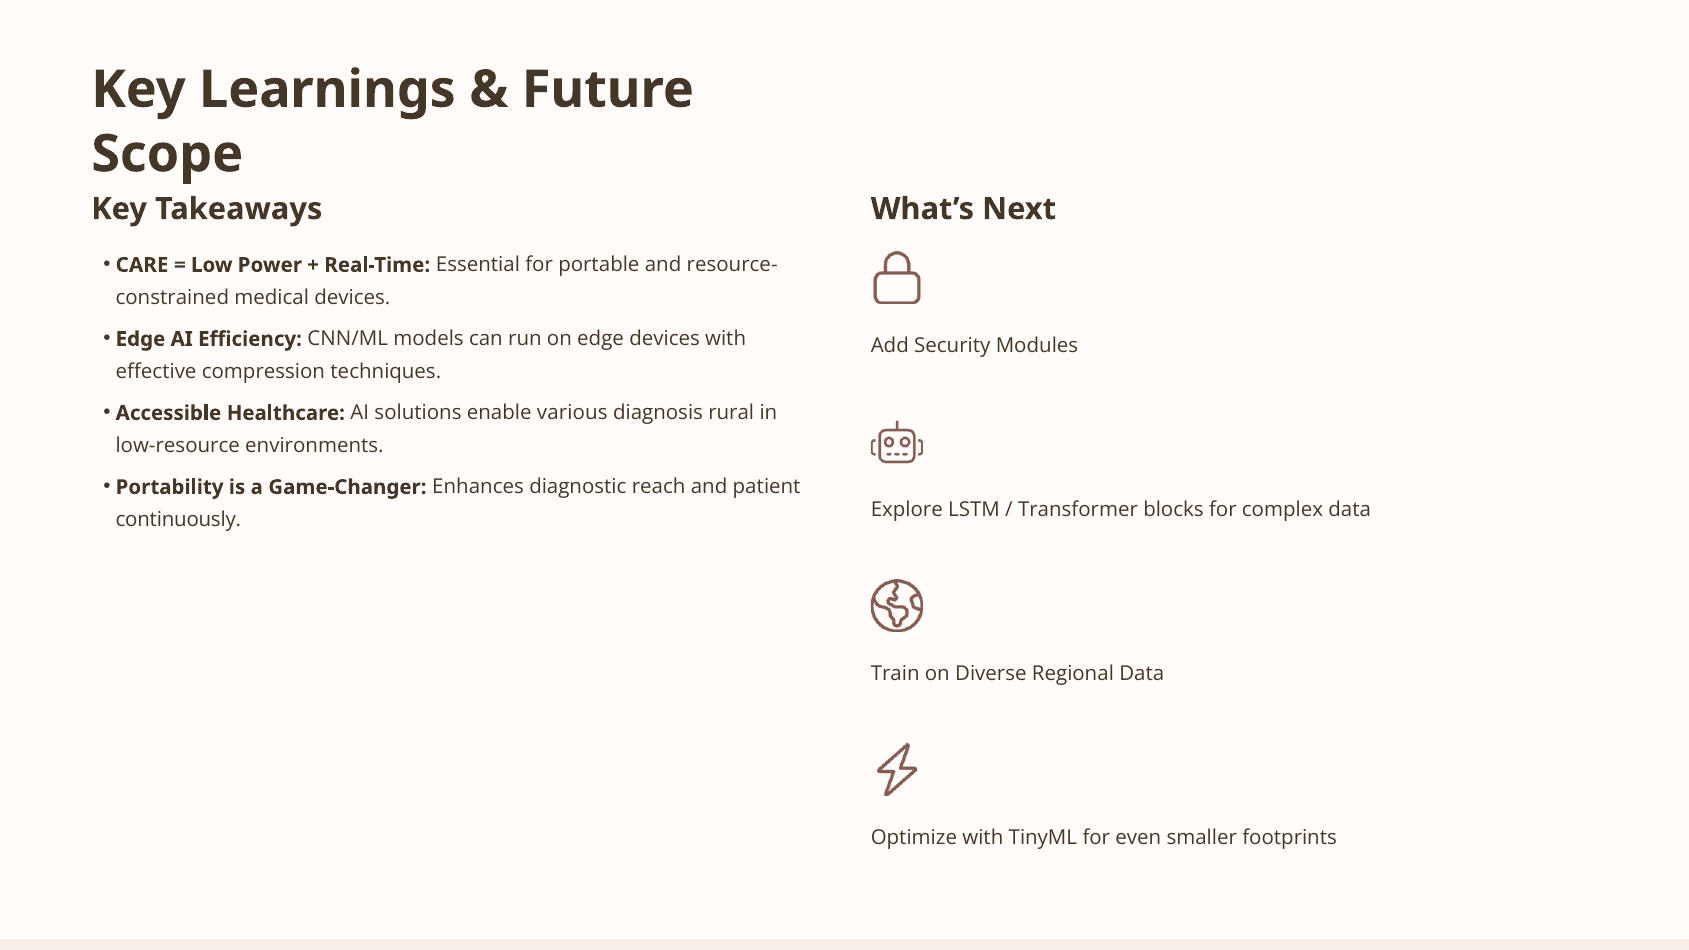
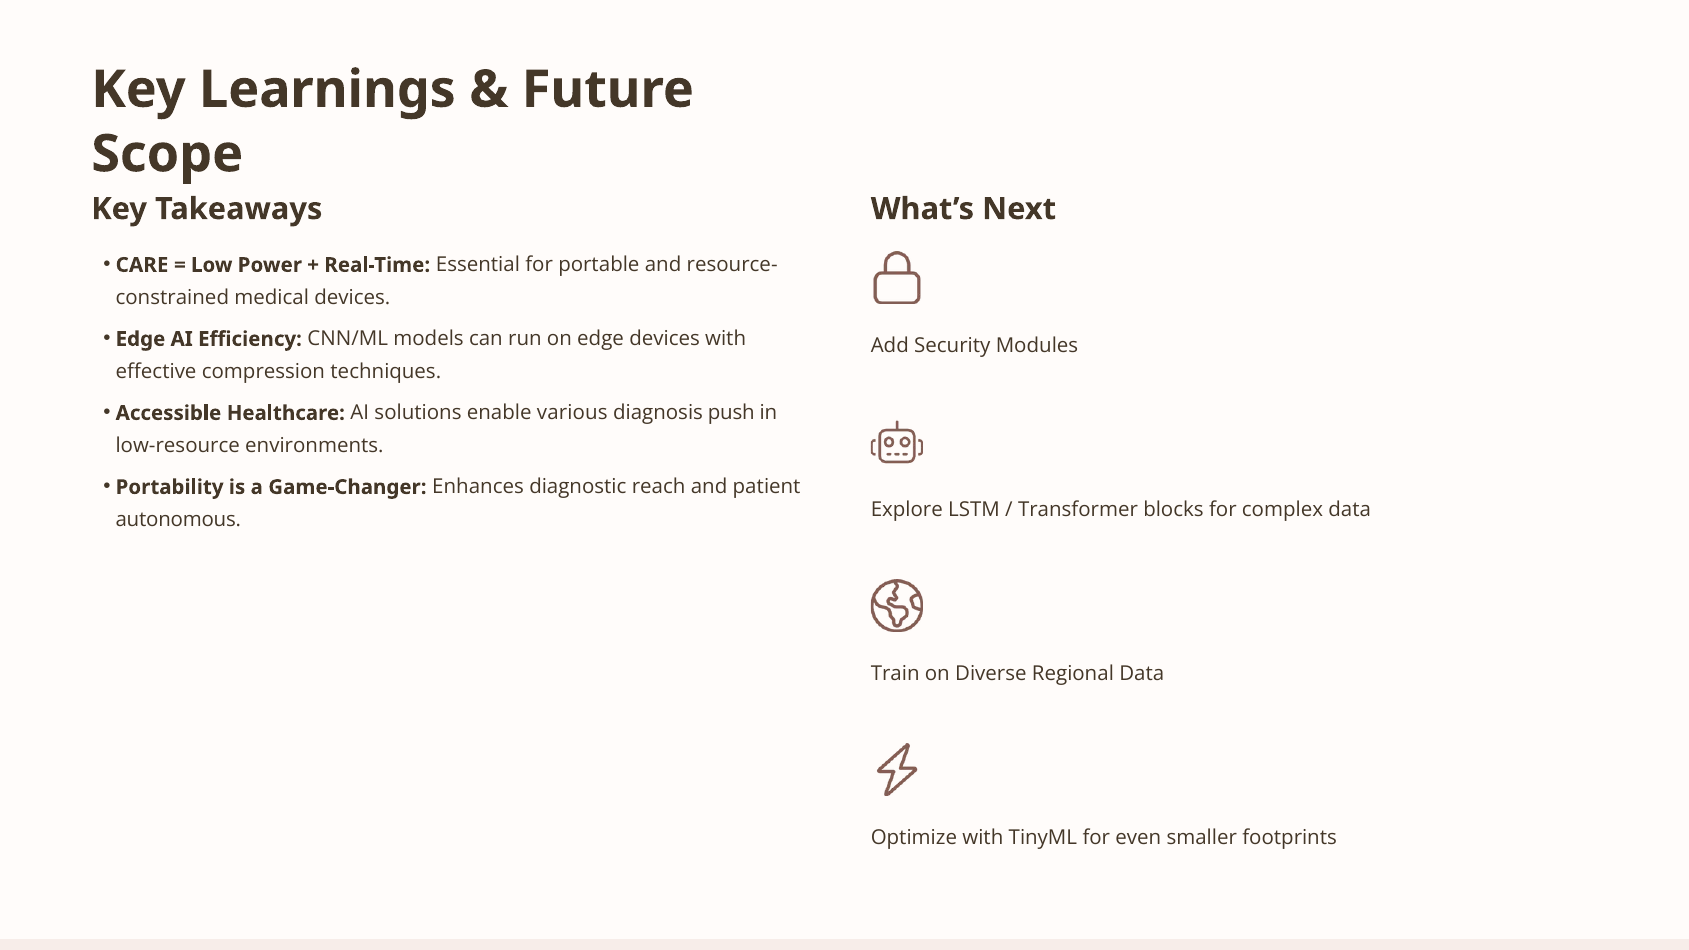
rural: rural -> push (731, 413)
continuously: continuously -> autonomous (178, 520)
